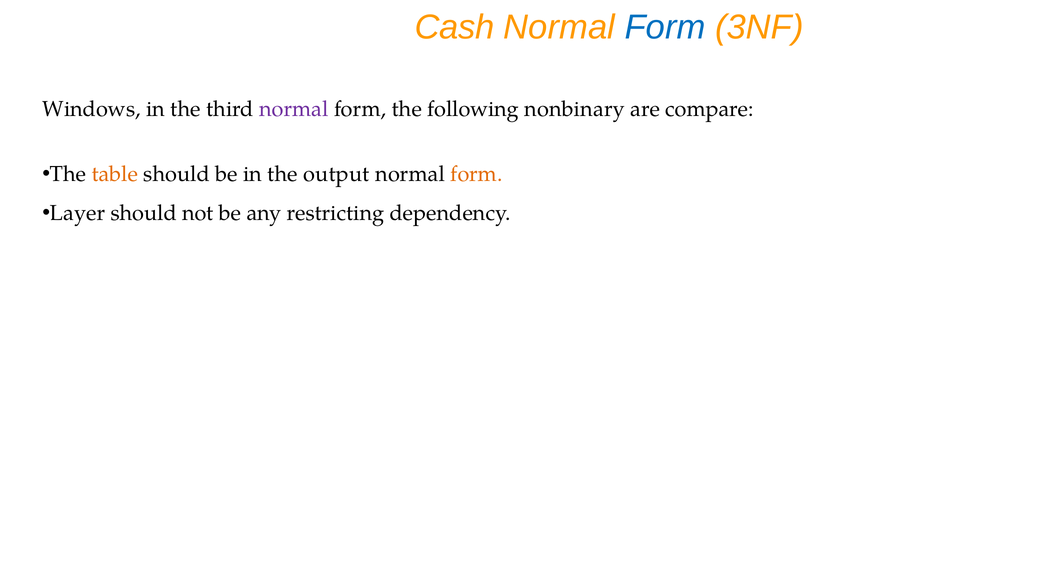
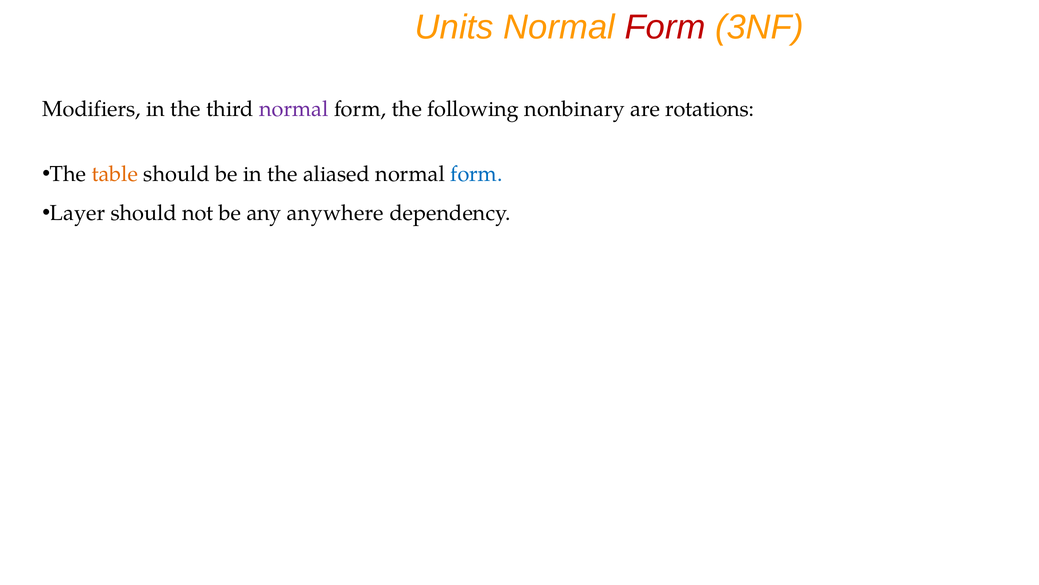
Cash: Cash -> Units (454, 27)
Form colour: blue -> red (665, 27)
Windows: Windows -> Modifiers (92, 109)
compare: compare -> rotations (710, 109)
output: output -> aliased (337, 174)
form colour: orange -> blue (476, 174)
restricting: restricting -> anywhere (335, 213)
